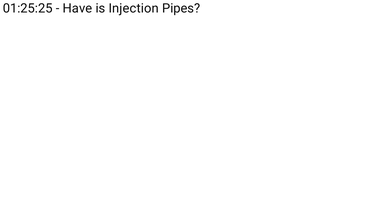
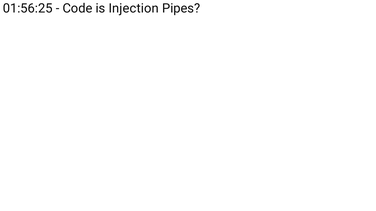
01:25:25: 01:25:25 -> 01:56:25 (28, 8)
Have: Have -> Code (78, 8)
